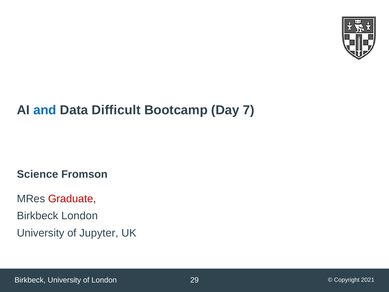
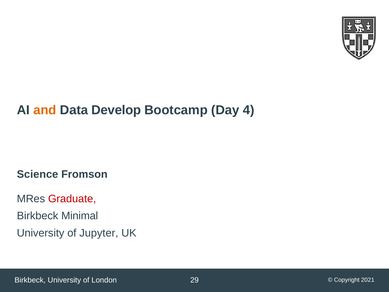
and colour: blue -> orange (45, 110)
Difficult: Difficult -> Develop (116, 110)
7: 7 -> 4 (249, 110)
Birkbeck London: London -> Minimal (80, 216)
